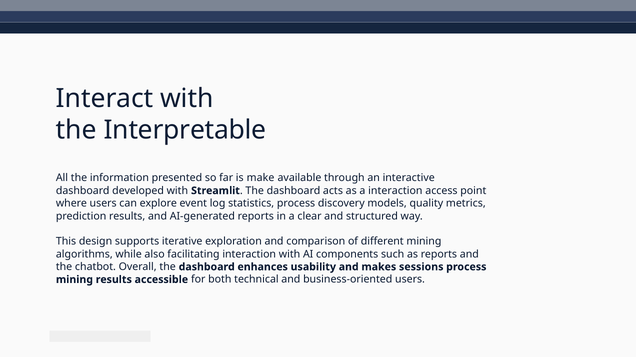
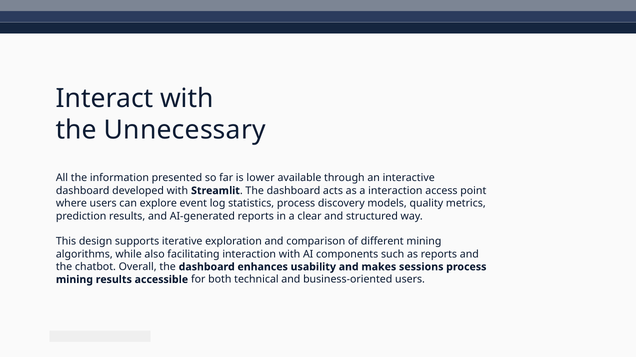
Interpretable: Interpretable -> Unnecessary (185, 130)
make: make -> lower (261, 178)
